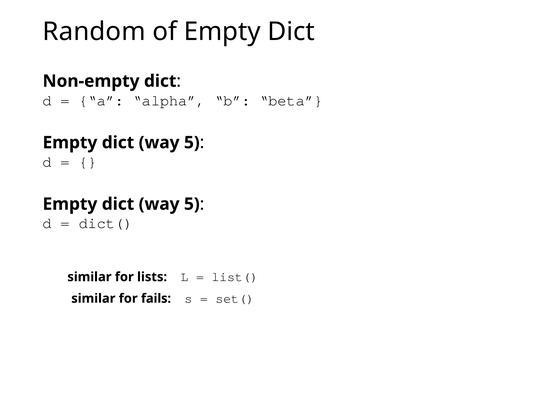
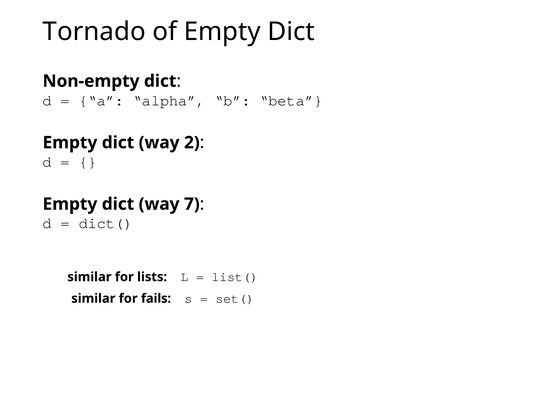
Random: Random -> Tornado (94, 32)
5: 5 -> 2 (192, 143)
5: 5 -> 7 (192, 204)
